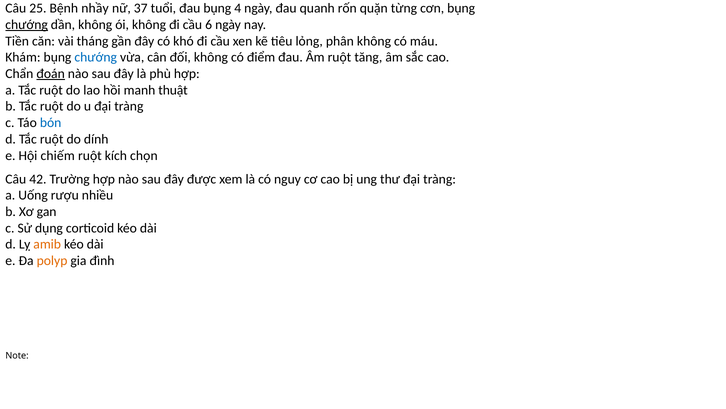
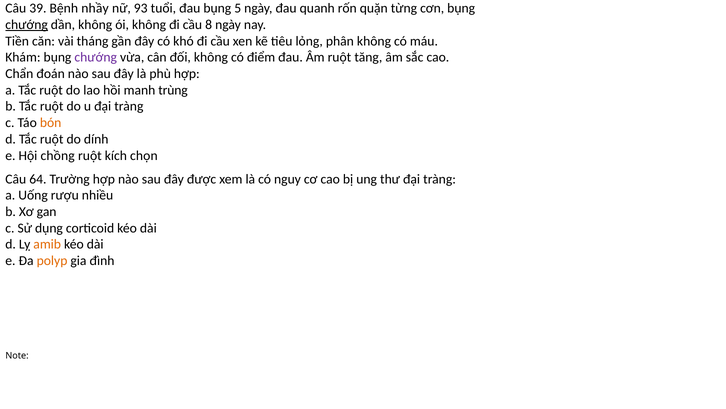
25: 25 -> 39 (38, 8)
37: 37 -> 93 (141, 8)
4: 4 -> 5 (238, 8)
6: 6 -> 8 (209, 25)
chướng colour: blue -> purple (96, 57)
đoán underline: present -> none (51, 74)
thuật: thuật -> trùng (173, 90)
bón colour: blue -> orange (51, 123)
chiếm: chiếm -> chồng (58, 155)
42: 42 -> 64 (38, 179)
